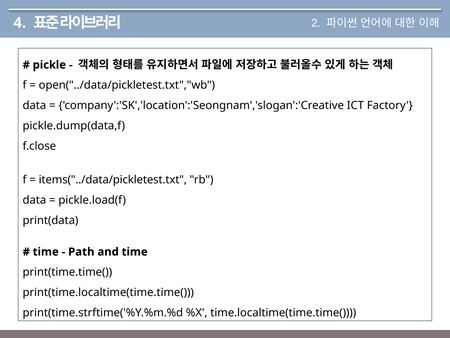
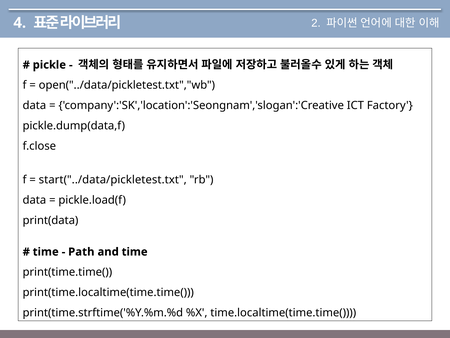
items("../data/pickletest.txt: items("../data/pickletest.txt -> start("../data/pickletest.txt (113, 179)
